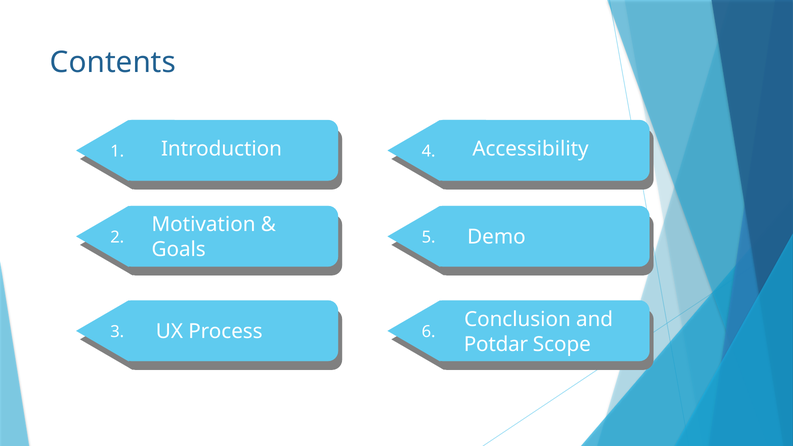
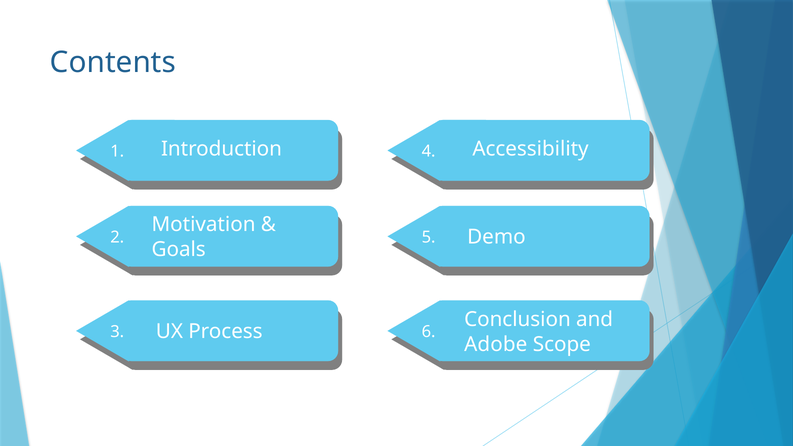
Potdar: Potdar -> Adobe (496, 344)
